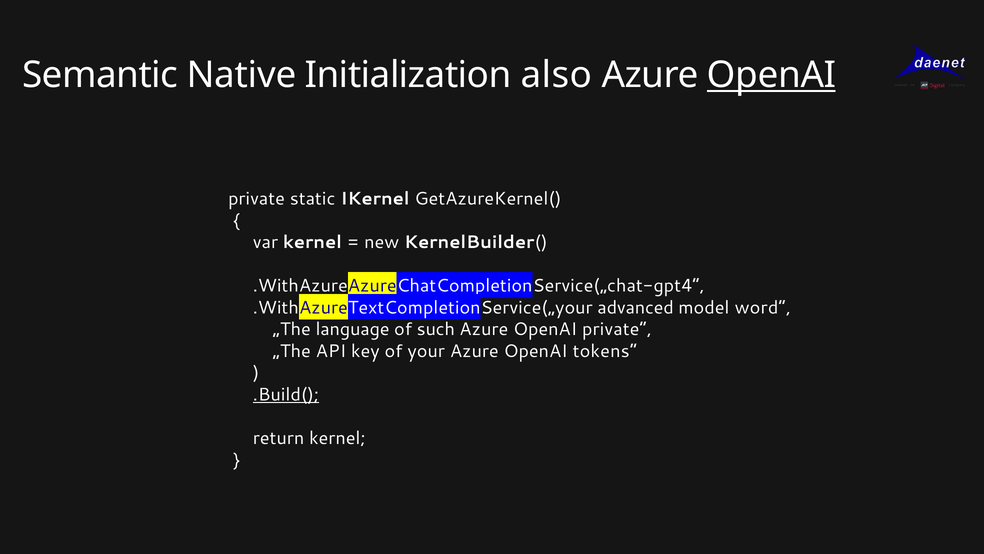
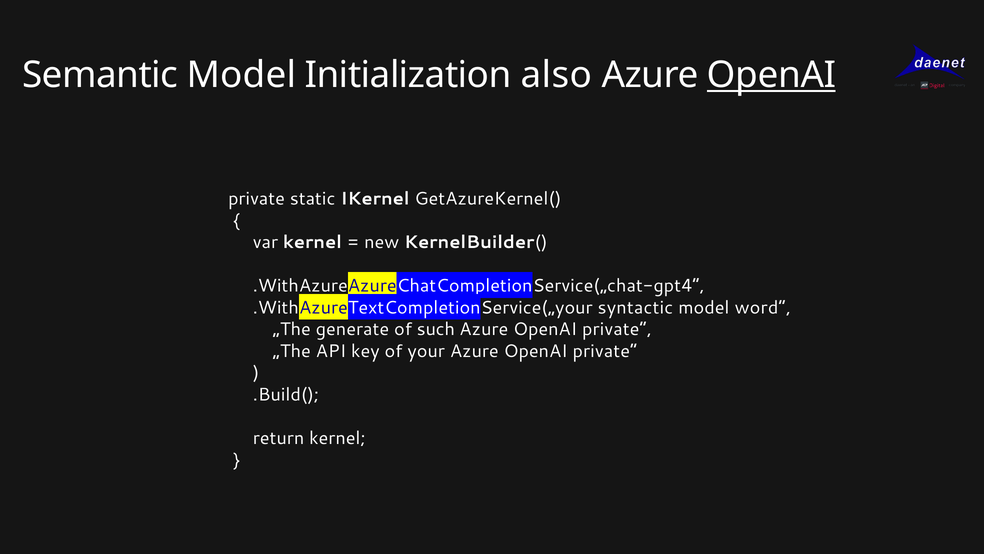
Semantic Native: Native -> Model (241, 75)
advanced: advanced -> syntactic (635, 307)
language: language -> generate (352, 329)
your Azure OpenAI tokens“: tokens“ -> private“ (605, 351)
.Build( underline: present -> none (286, 394)
